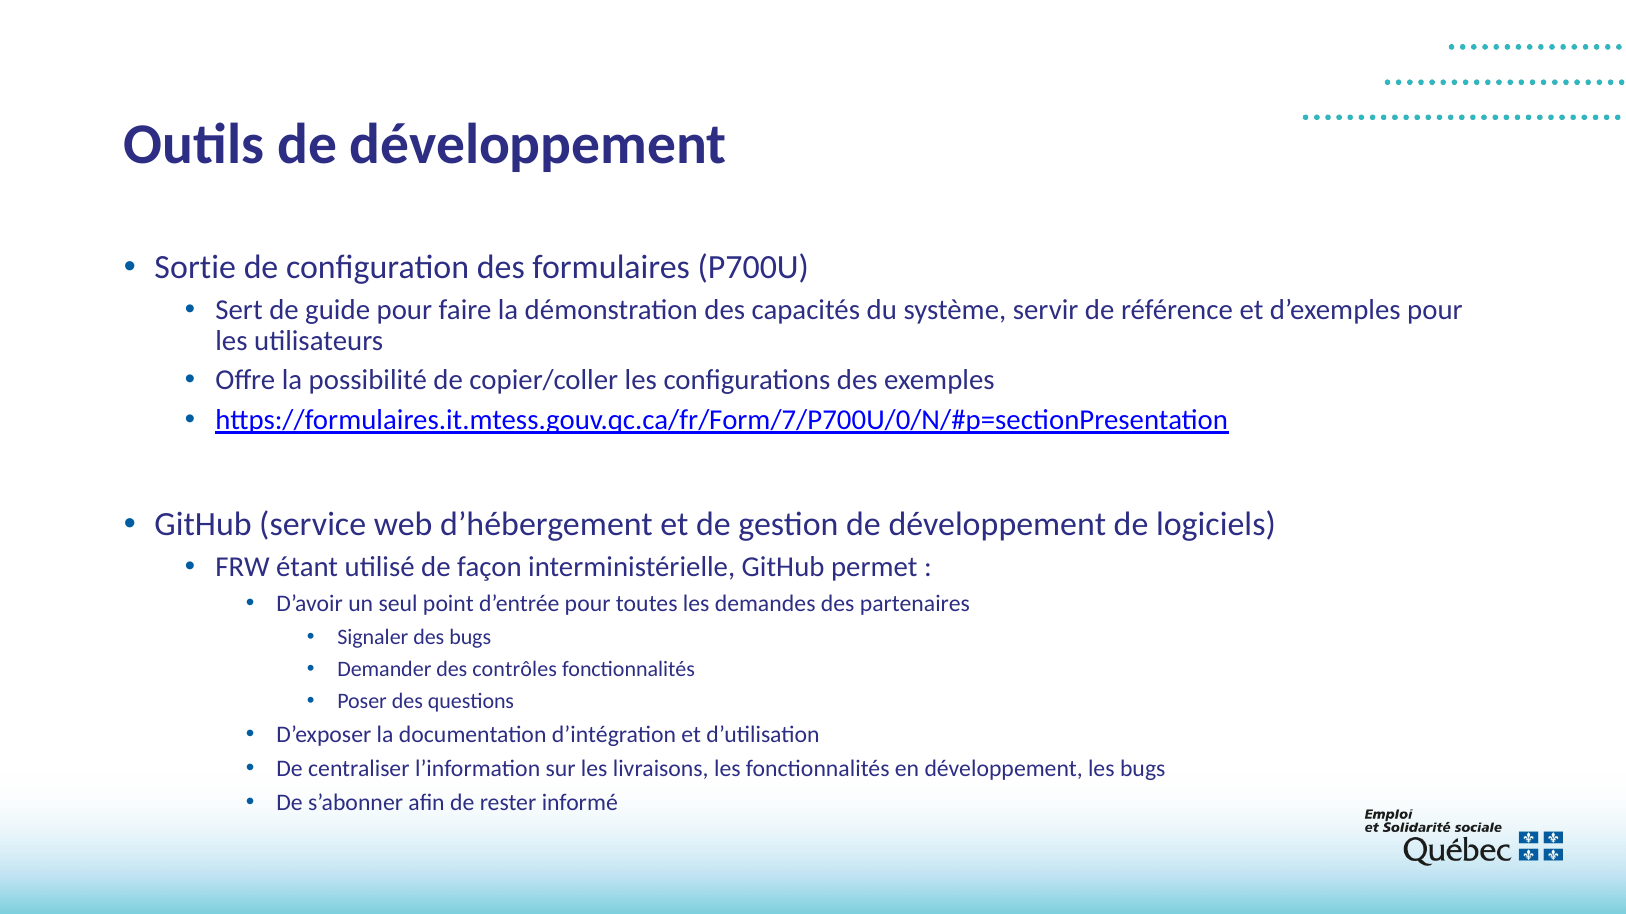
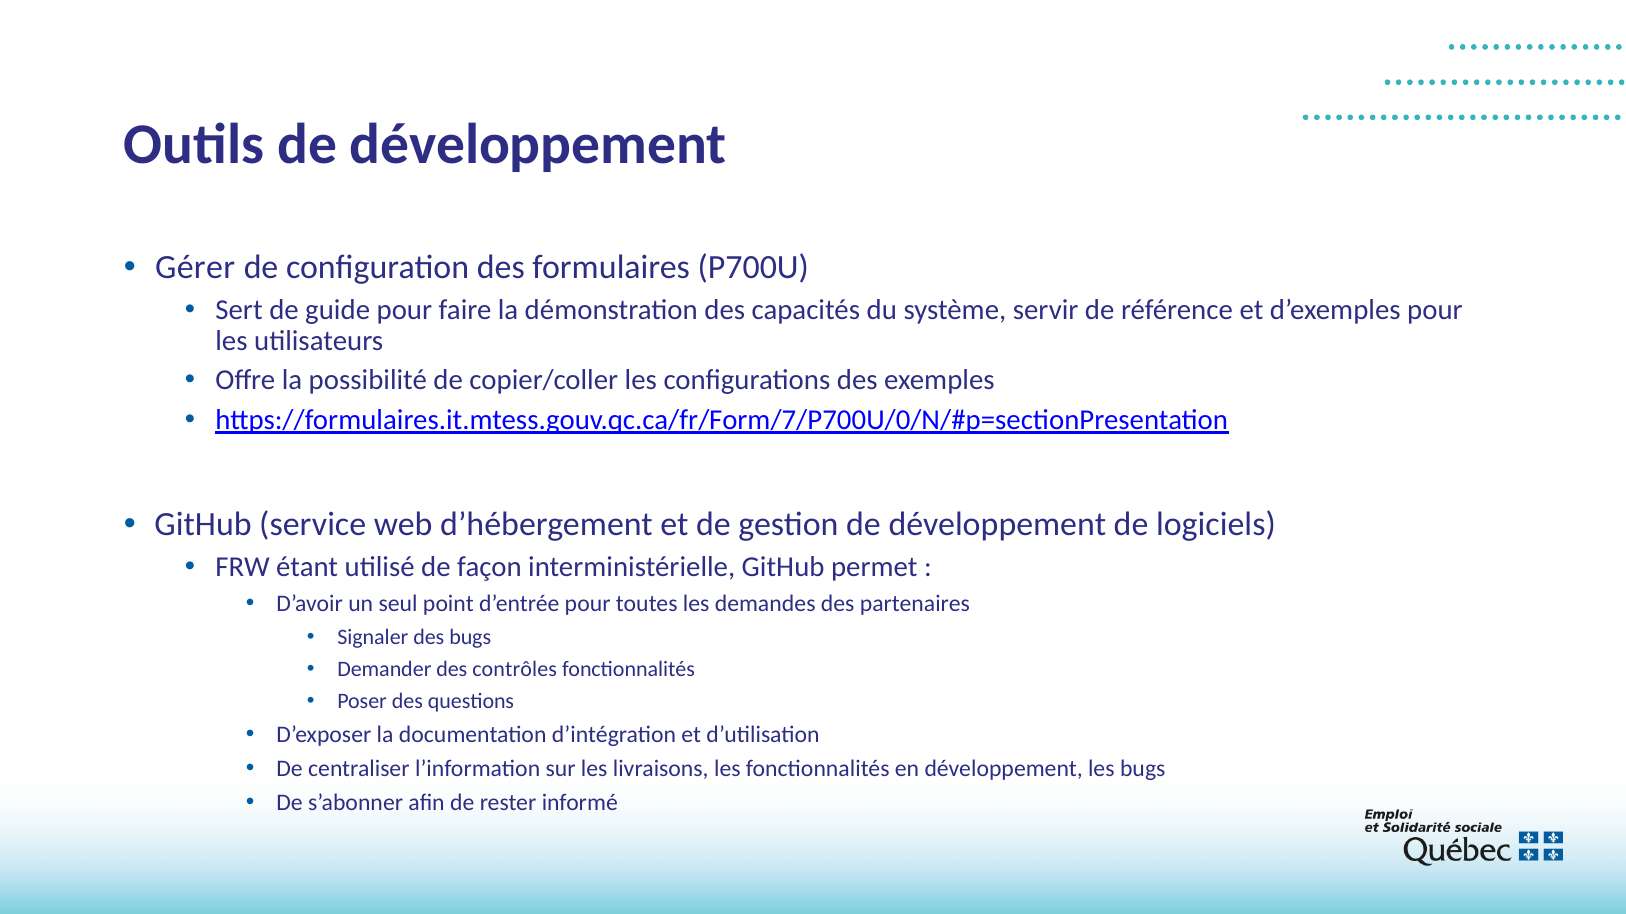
Sortie: Sortie -> Gérer (195, 268)
